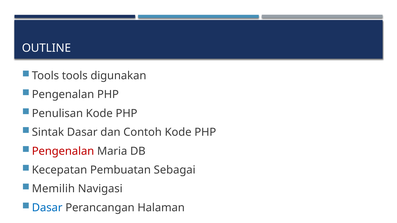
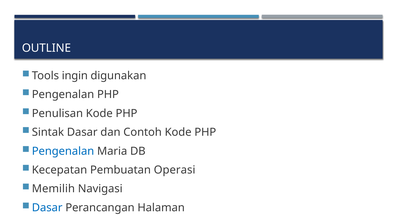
Tools tools: tools -> ingin (75, 76)
Pengenalan colour: red -> blue (63, 151)
Sebagai: Sebagai -> Operasi (175, 170)
